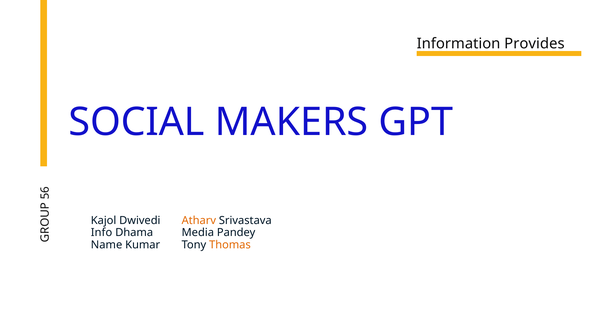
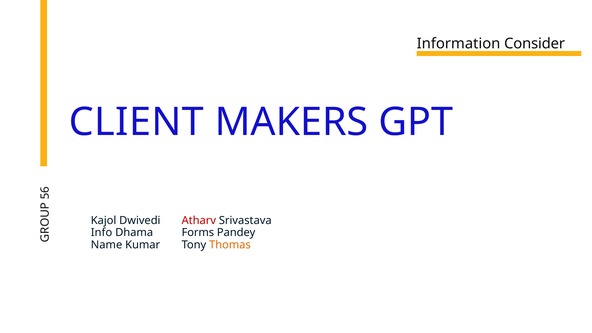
Provides: Provides -> Consider (535, 44)
SOCIAL: SOCIAL -> CLIENT (136, 122)
Atharv colour: orange -> red (199, 220)
Media: Media -> Forms (198, 233)
